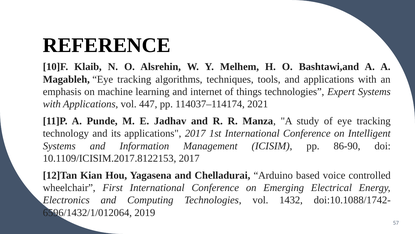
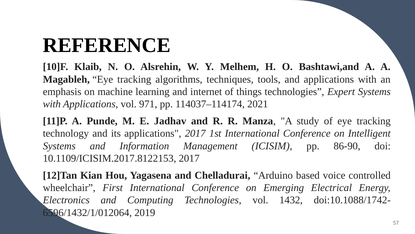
447: 447 -> 971 (148, 104)
